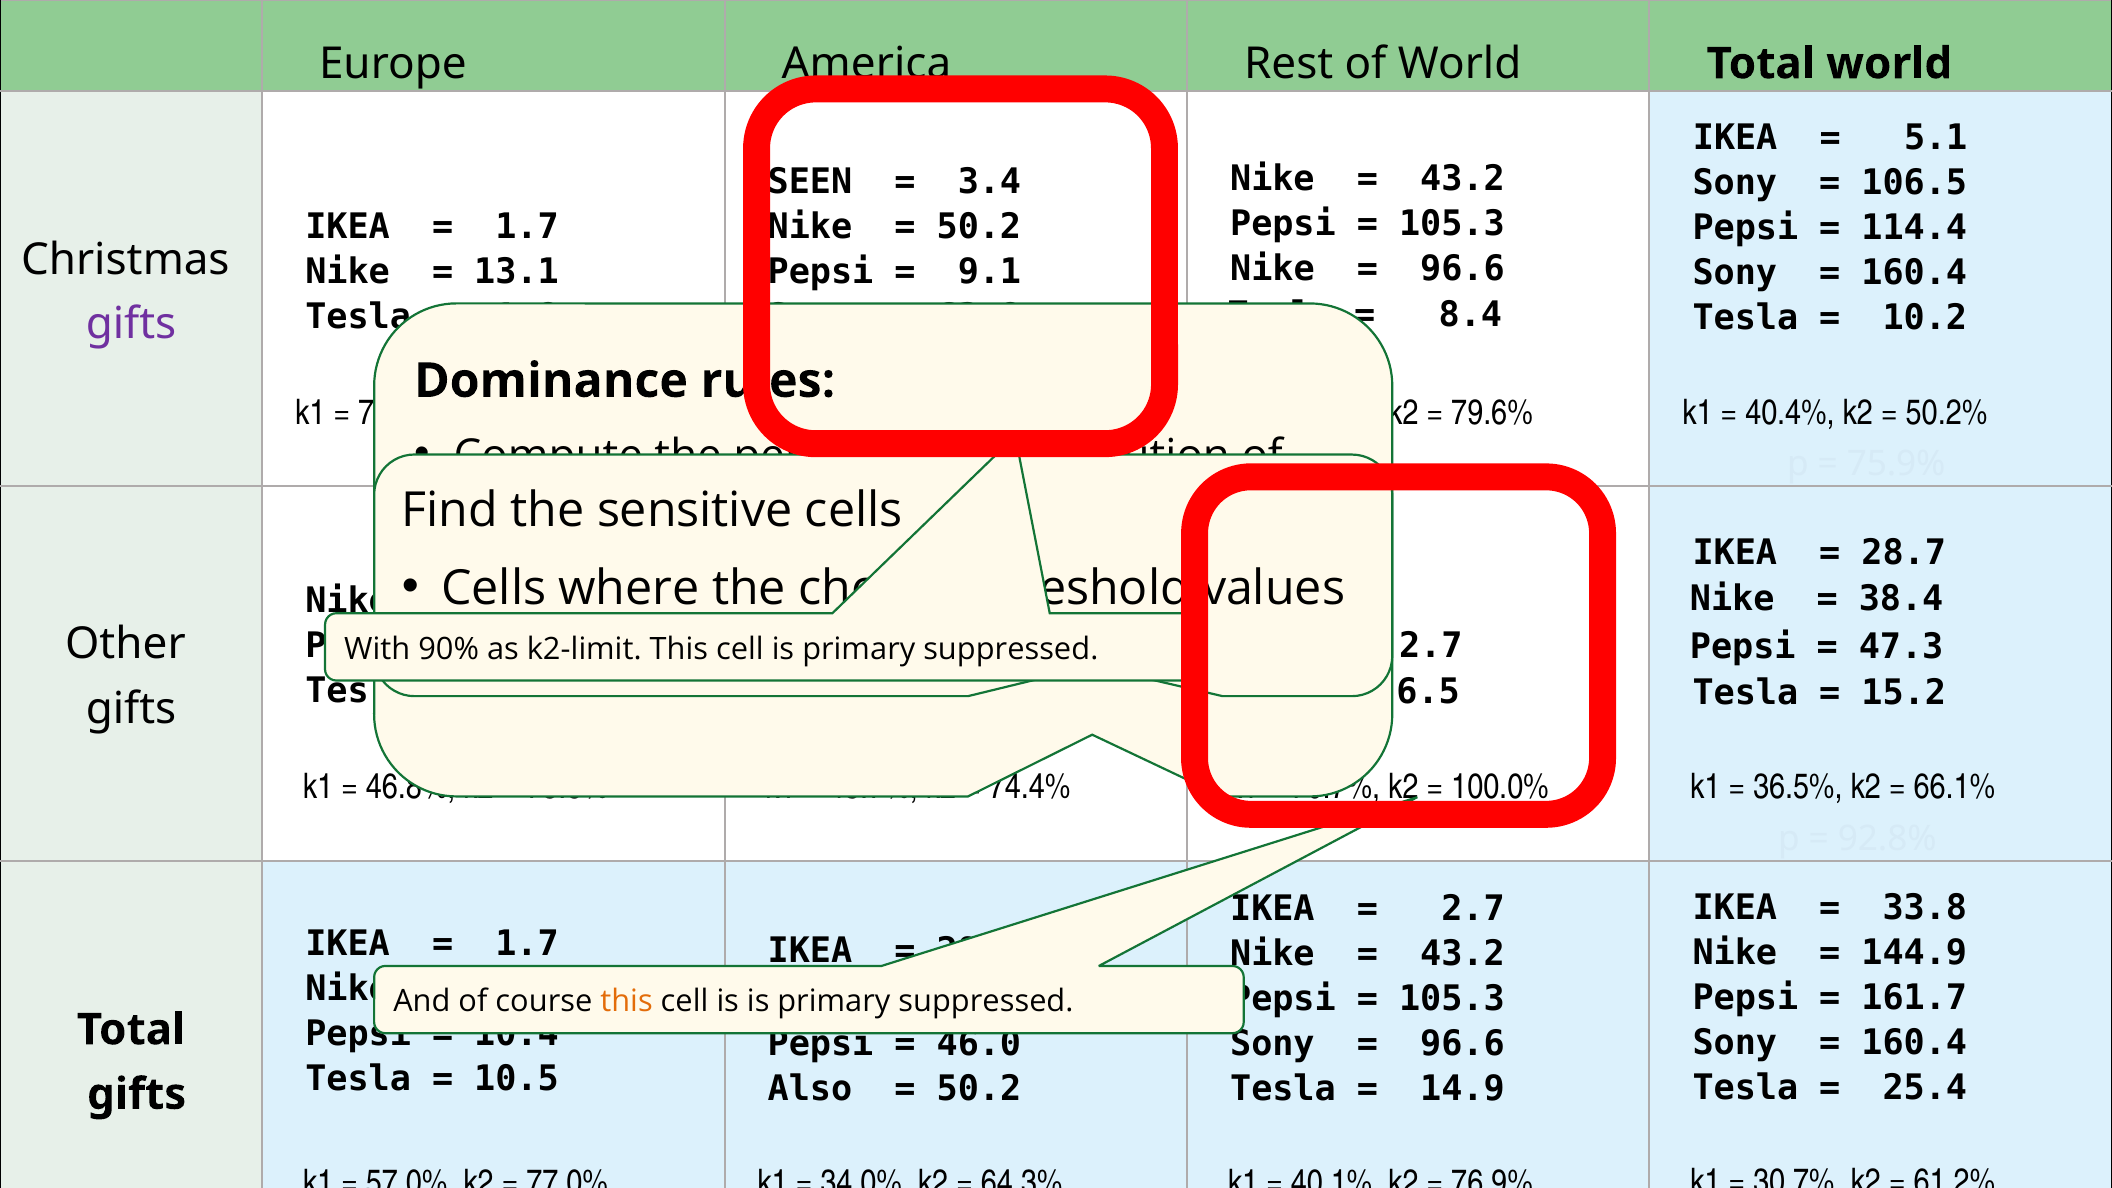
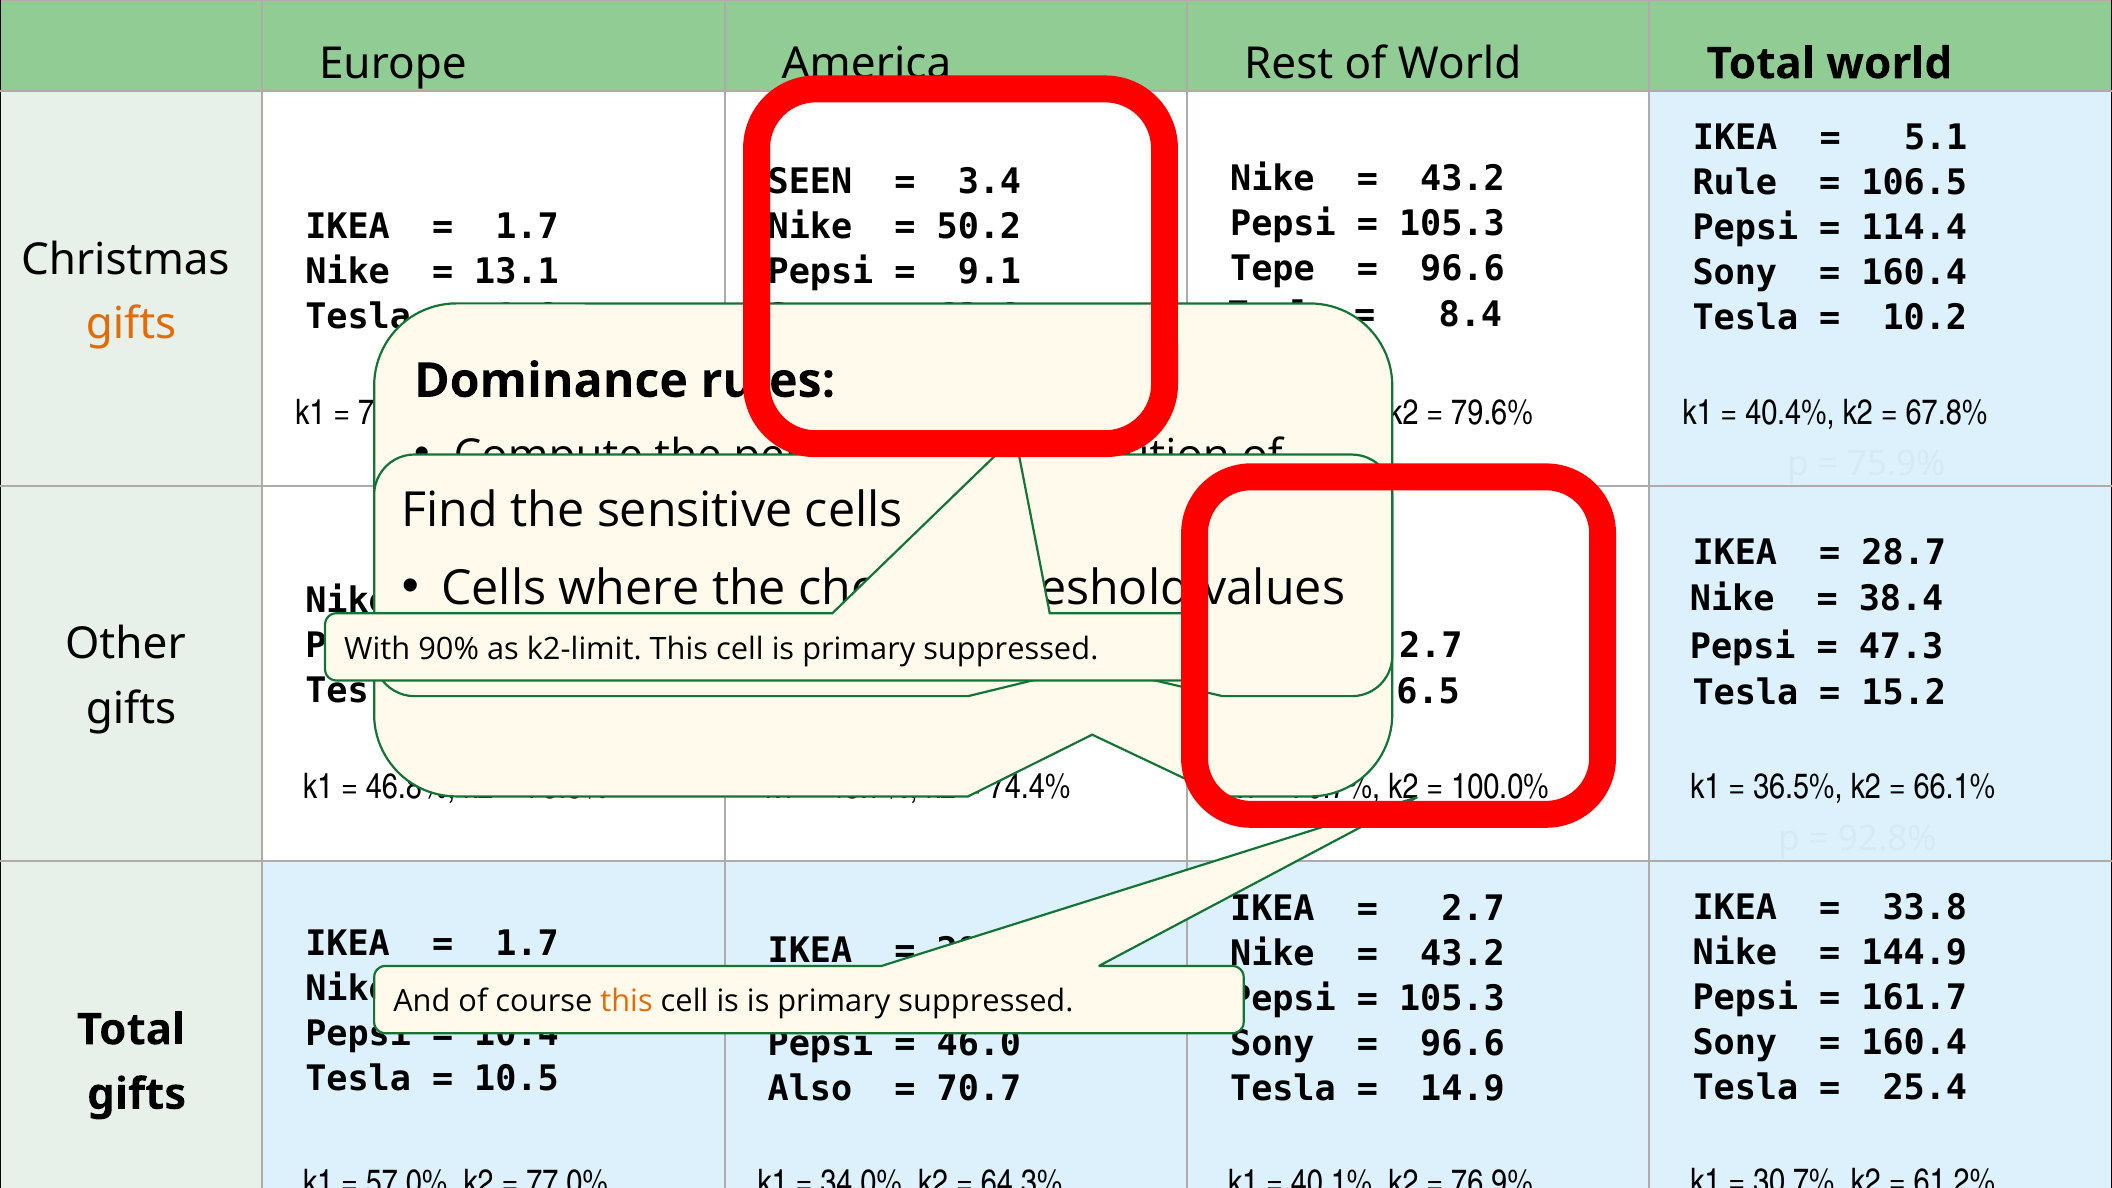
Sony: Sony -> Rule (1735, 183)
Nike: Nike -> Tepe (1272, 269)
gifts colour: purple -> orange (131, 324)
50.2%: 50.2% -> 67.8% (1947, 412)
50.2: 50.2 -> 70.7 (979, 1089)
